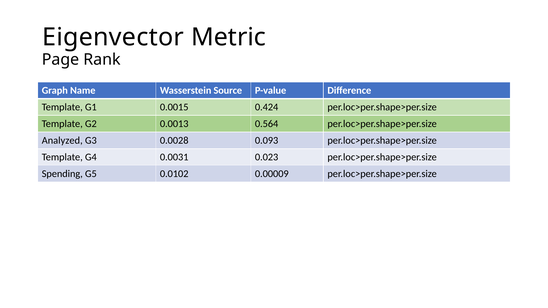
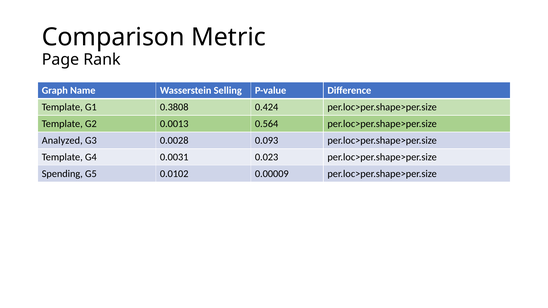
Eigenvector: Eigenvector -> Comparison (113, 37)
Source: Source -> Selling (228, 91)
0.0015: 0.0015 -> 0.3808 (174, 107)
